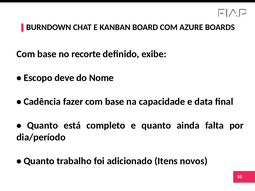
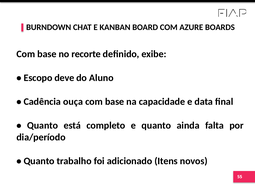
Nome: Nome -> Aluno (101, 78)
fazer: fazer -> ouça (73, 102)
